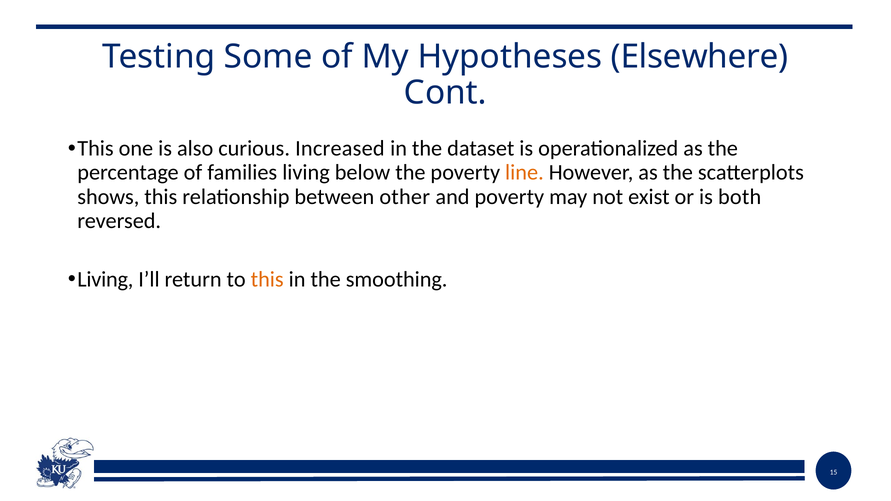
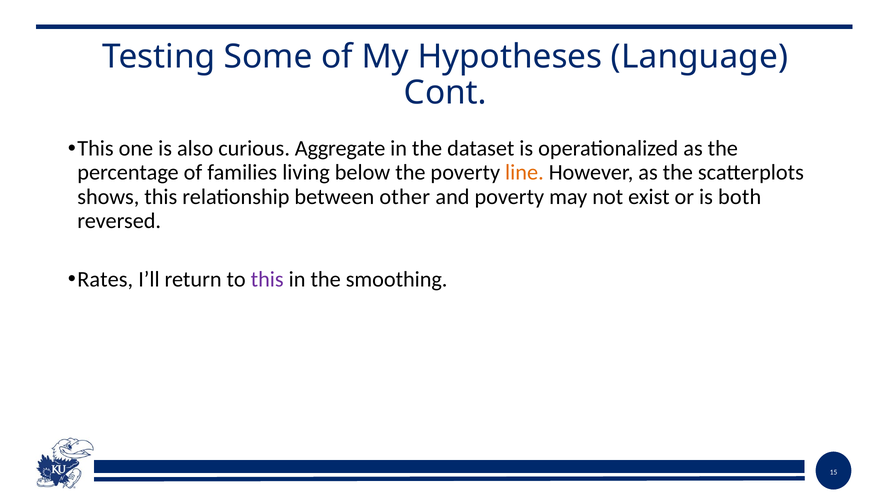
Elsewhere: Elsewhere -> Language (700, 57)
Increased: Increased -> Aggregate (340, 149)
Living: Living -> Rates (105, 279)
this colour: orange -> purple (267, 279)
